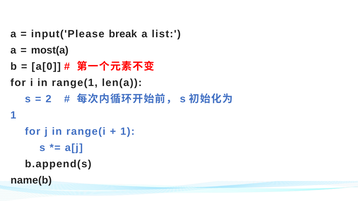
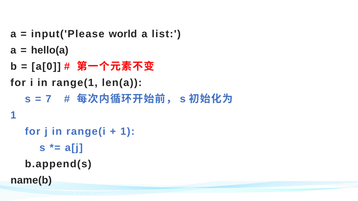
break: break -> world (123, 34)
most(a: most(a -> hello(a (50, 50)
2: 2 -> 7 (48, 99)
